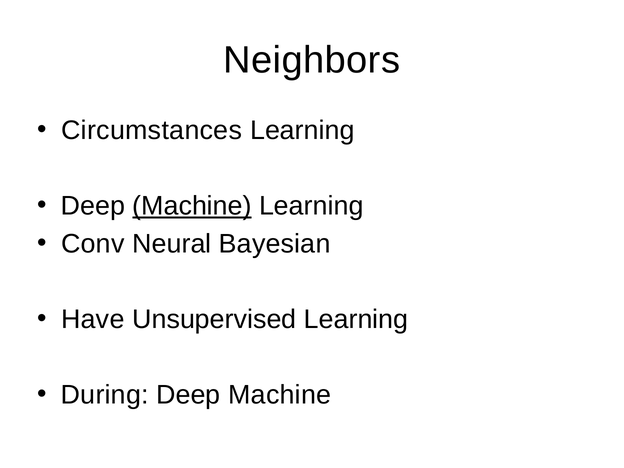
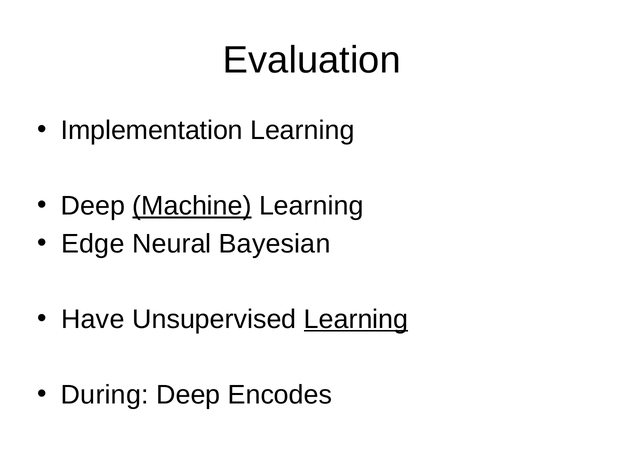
Neighbors: Neighbors -> Evaluation (312, 60)
Circumstances: Circumstances -> Implementation (152, 130)
Conv: Conv -> Edge (93, 244)
Learning underline: none -> present (356, 319)
Machine: Machine -> Encodes (280, 395)
